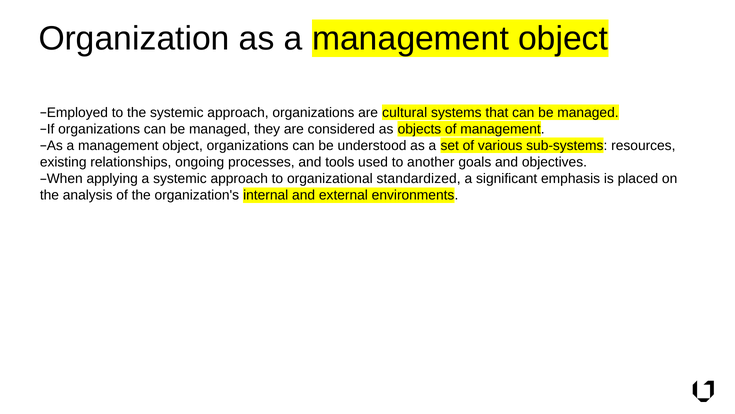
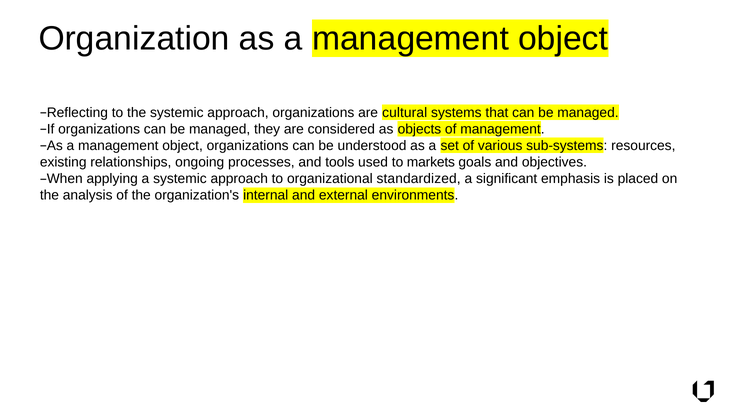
Employed: Employed -> Reflecting (77, 112)
another: another -> markets (431, 162)
